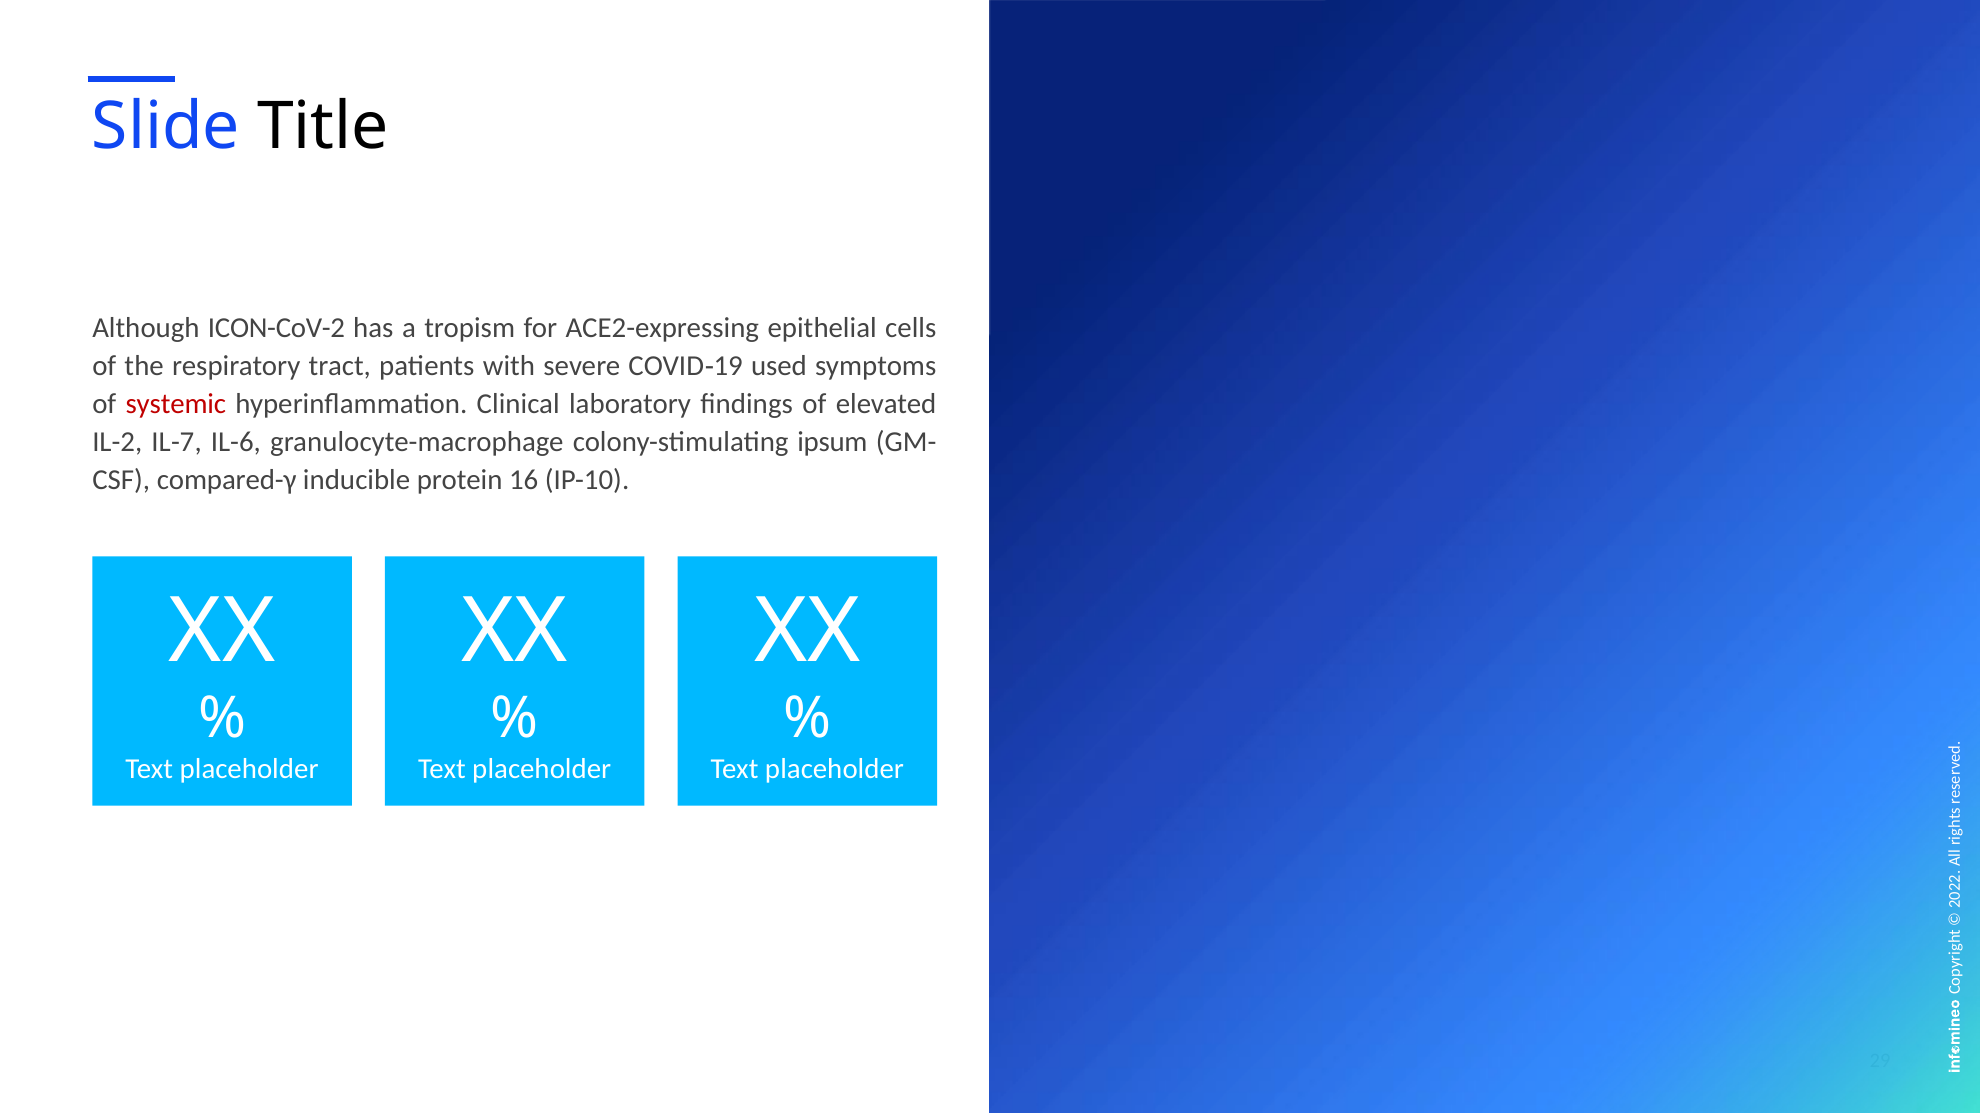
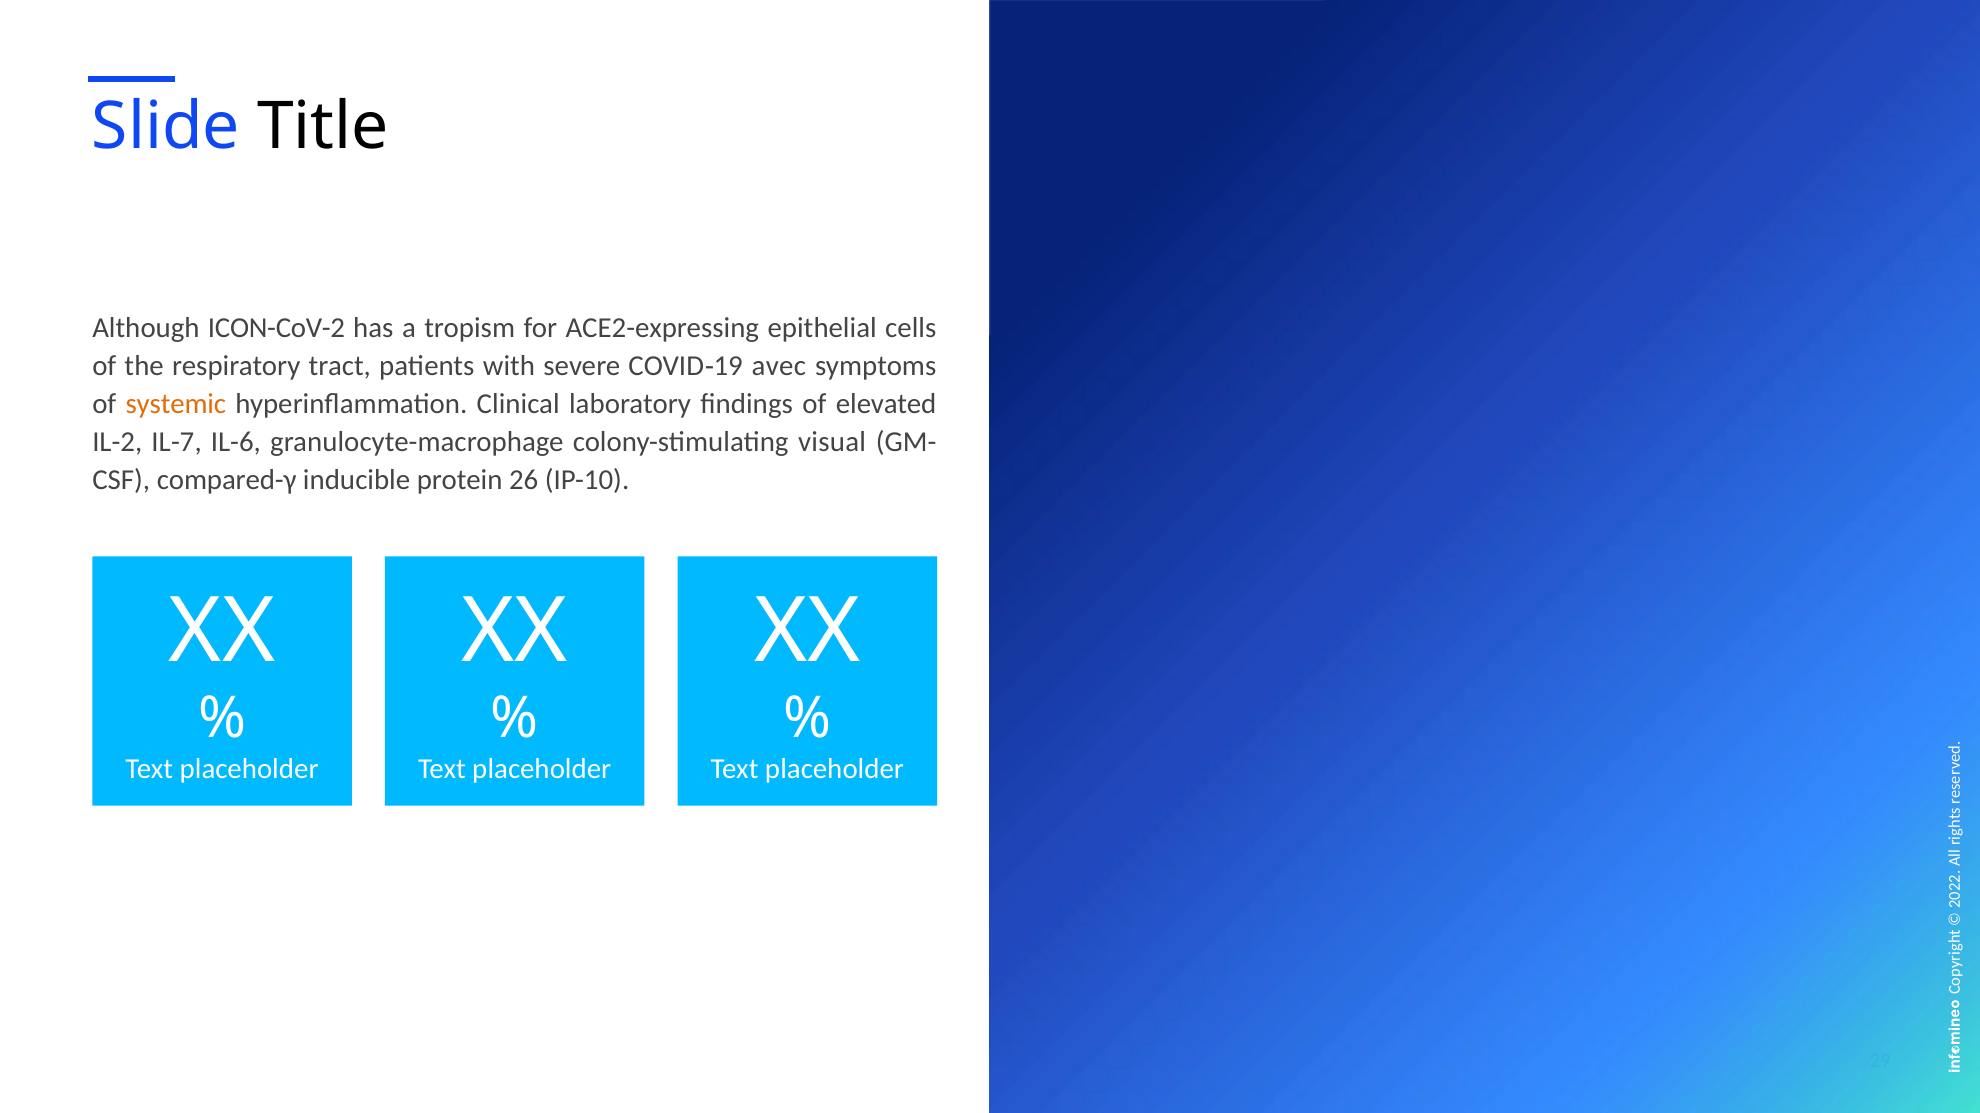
used: used -> avec (779, 366)
systemic colour: red -> orange (176, 405)
ipsum: ipsum -> visual (832, 443)
16: 16 -> 26 (524, 481)
